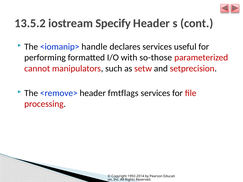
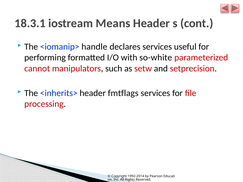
13.5.2: 13.5.2 -> 18.3.1 (30, 23)
Specify: Specify -> Means (113, 23)
so-those: so-those -> so-white (156, 58)
<remove>: <remove> -> <inherits> (59, 93)
